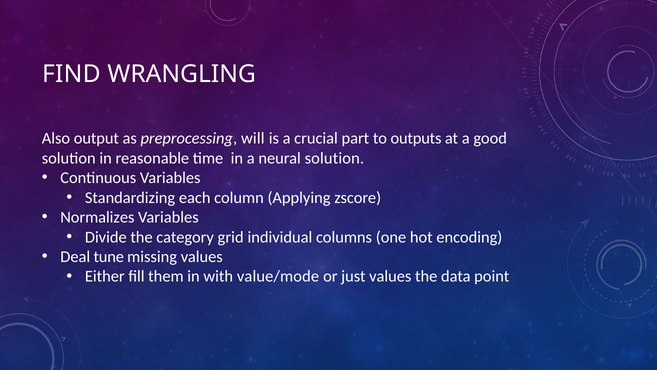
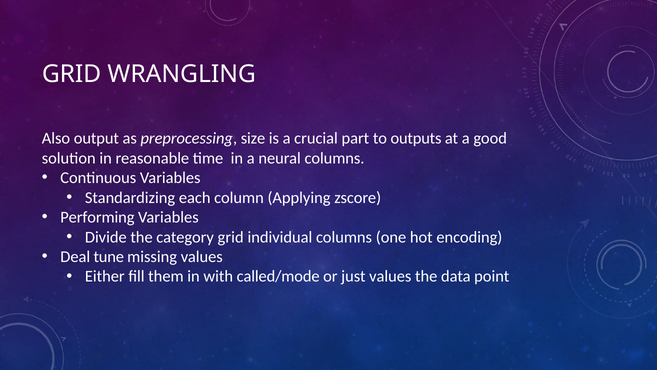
FIND: FIND -> GRID (72, 74)
will: will -> size (253, 138)
neural solution: solution -> columns (334, 158)
Normalizes: Normalizes -> Performing (97, 217)
value/mode: value/mode -> called/mode (278, 276)
